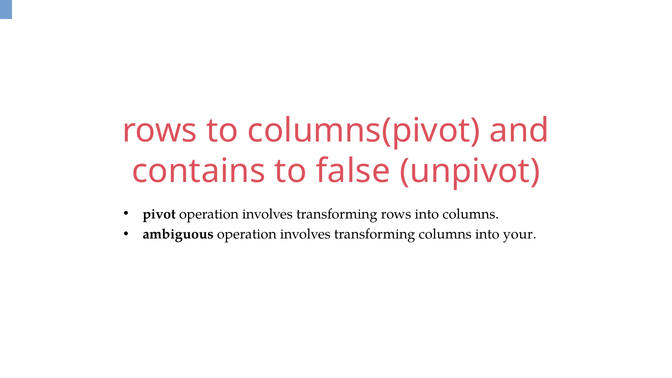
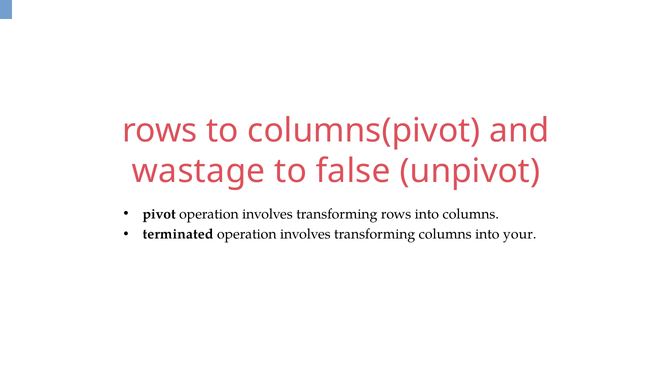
contains: contains -> wastage (199, 171)
ambiguous: ambiguous -> terminated (178, 234)
